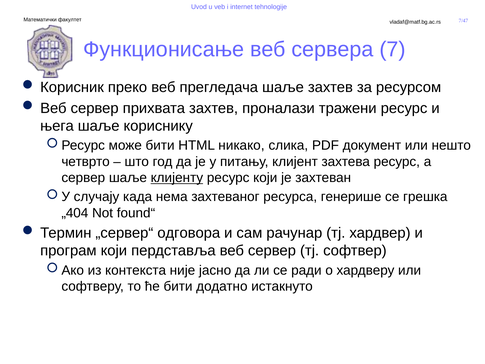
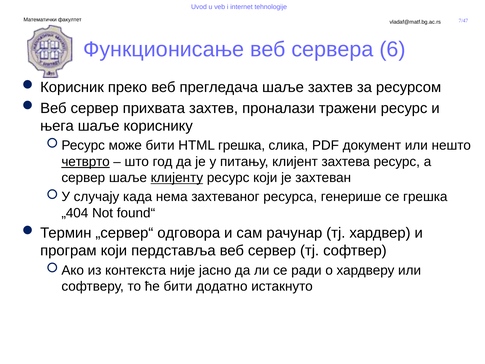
7: 7 -> 6 (393, 49)
HTML никако: никако -> грешка (242, 145)
четврто underline: none -> present (86, 162)
